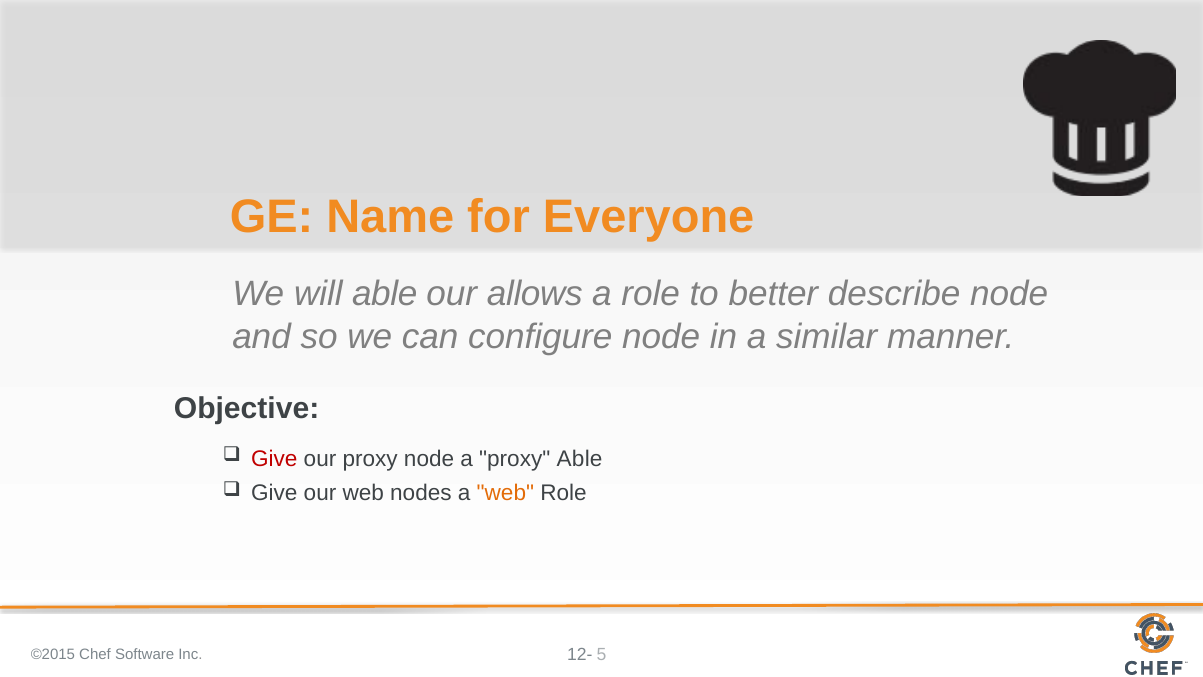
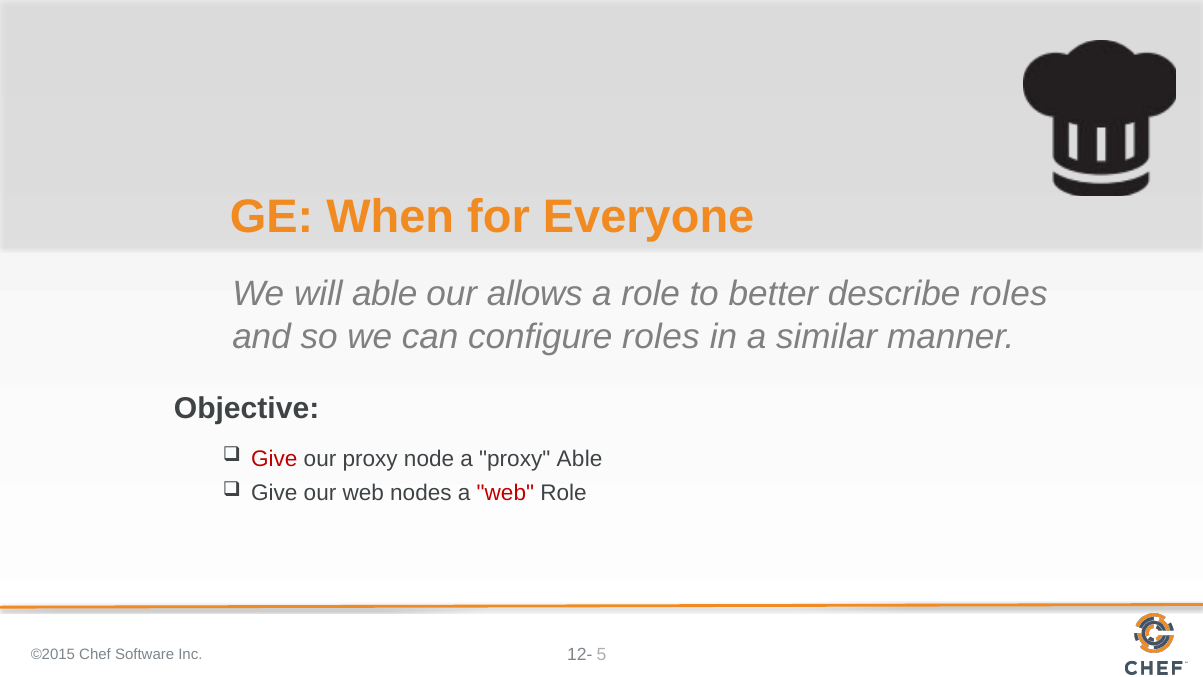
Name: Name -> When (390, 217)
describe node: node -> roles (1009, 294)
configure node: node -> roles (661, 336)
web colour: orange -> red (505, 493)
